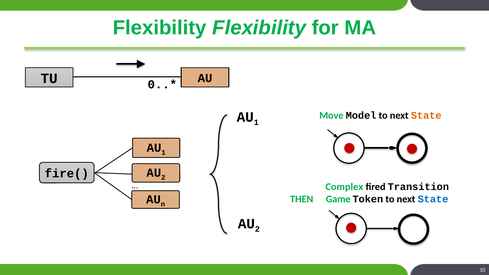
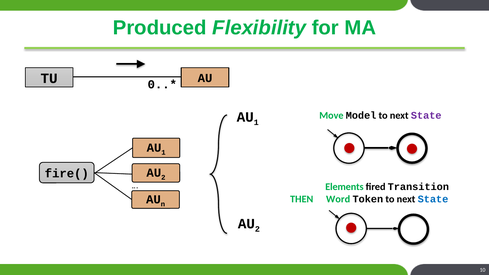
Flexibility: Flexibility -> Produced (160, 28)
State colour: orange -> purple (426, 115)
Complex: Complex -> Elements (344, 187)
Game: Game -> Word (338, 199)
